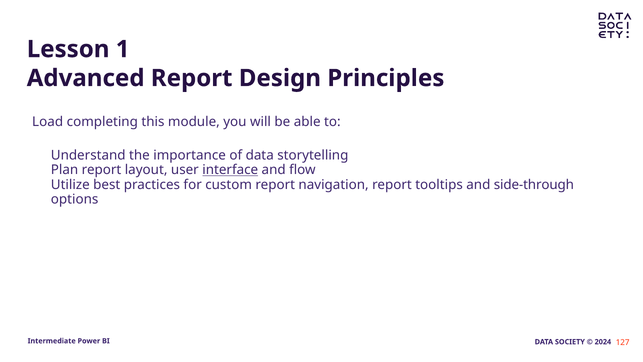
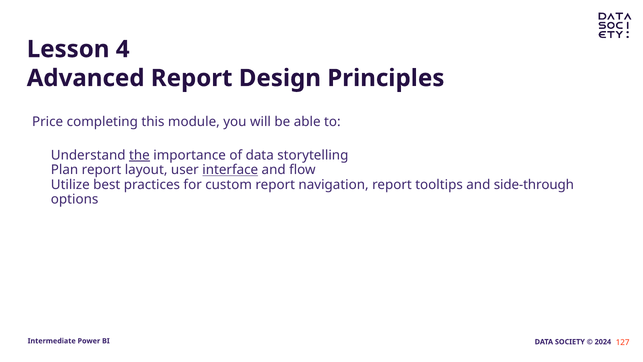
1: 1 -> 4 (123, 49)
Load: Load -> Price (48, 122)
the underline: none -> present (139, 155)
